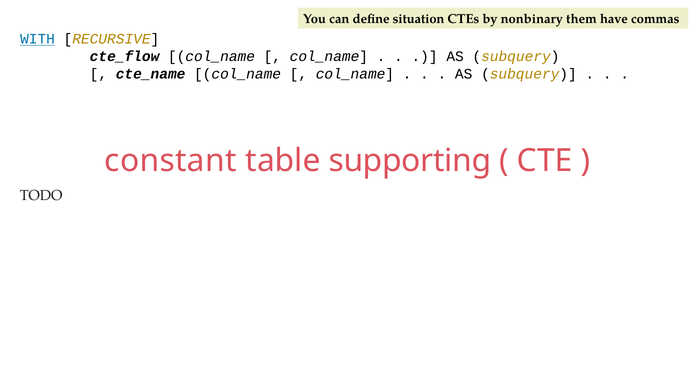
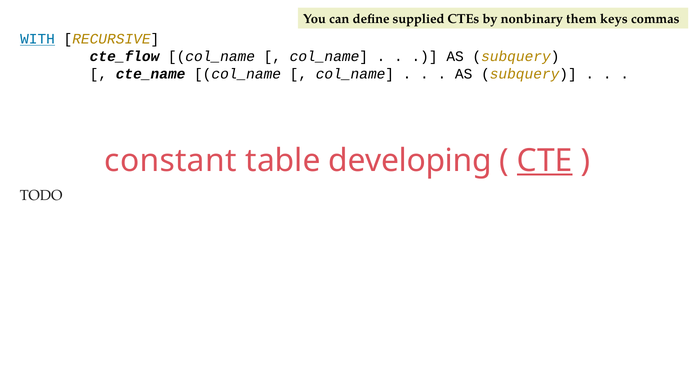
situation: situation -> supplied (419, 19)
have: have -> keys (614, 19)
supporting: supporting -> developing (410, 161)
CTE underline: none -> present (545, 161)
